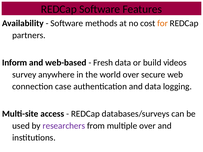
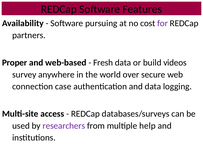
methods: methods -> pursuing (101, 23)
for colour: orange -> purple (163, 23)
Inform: Inform -> Proper (15, 63)
multiple over: over -> help (147, 126)
